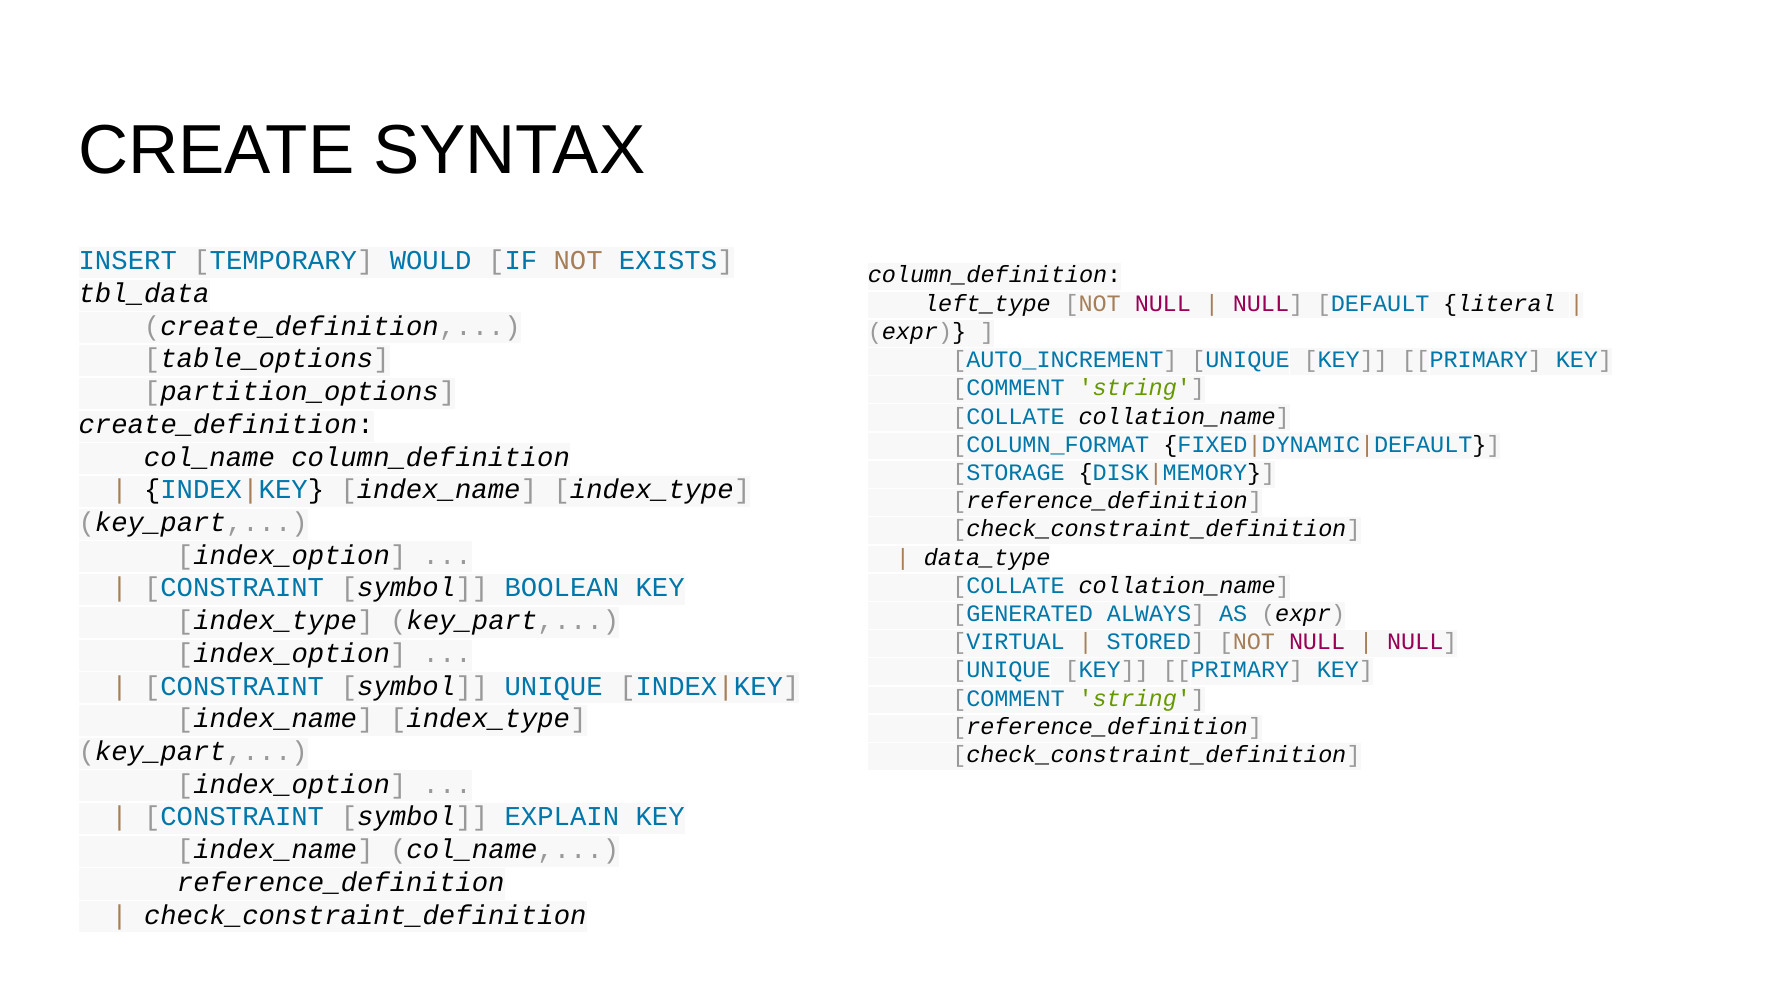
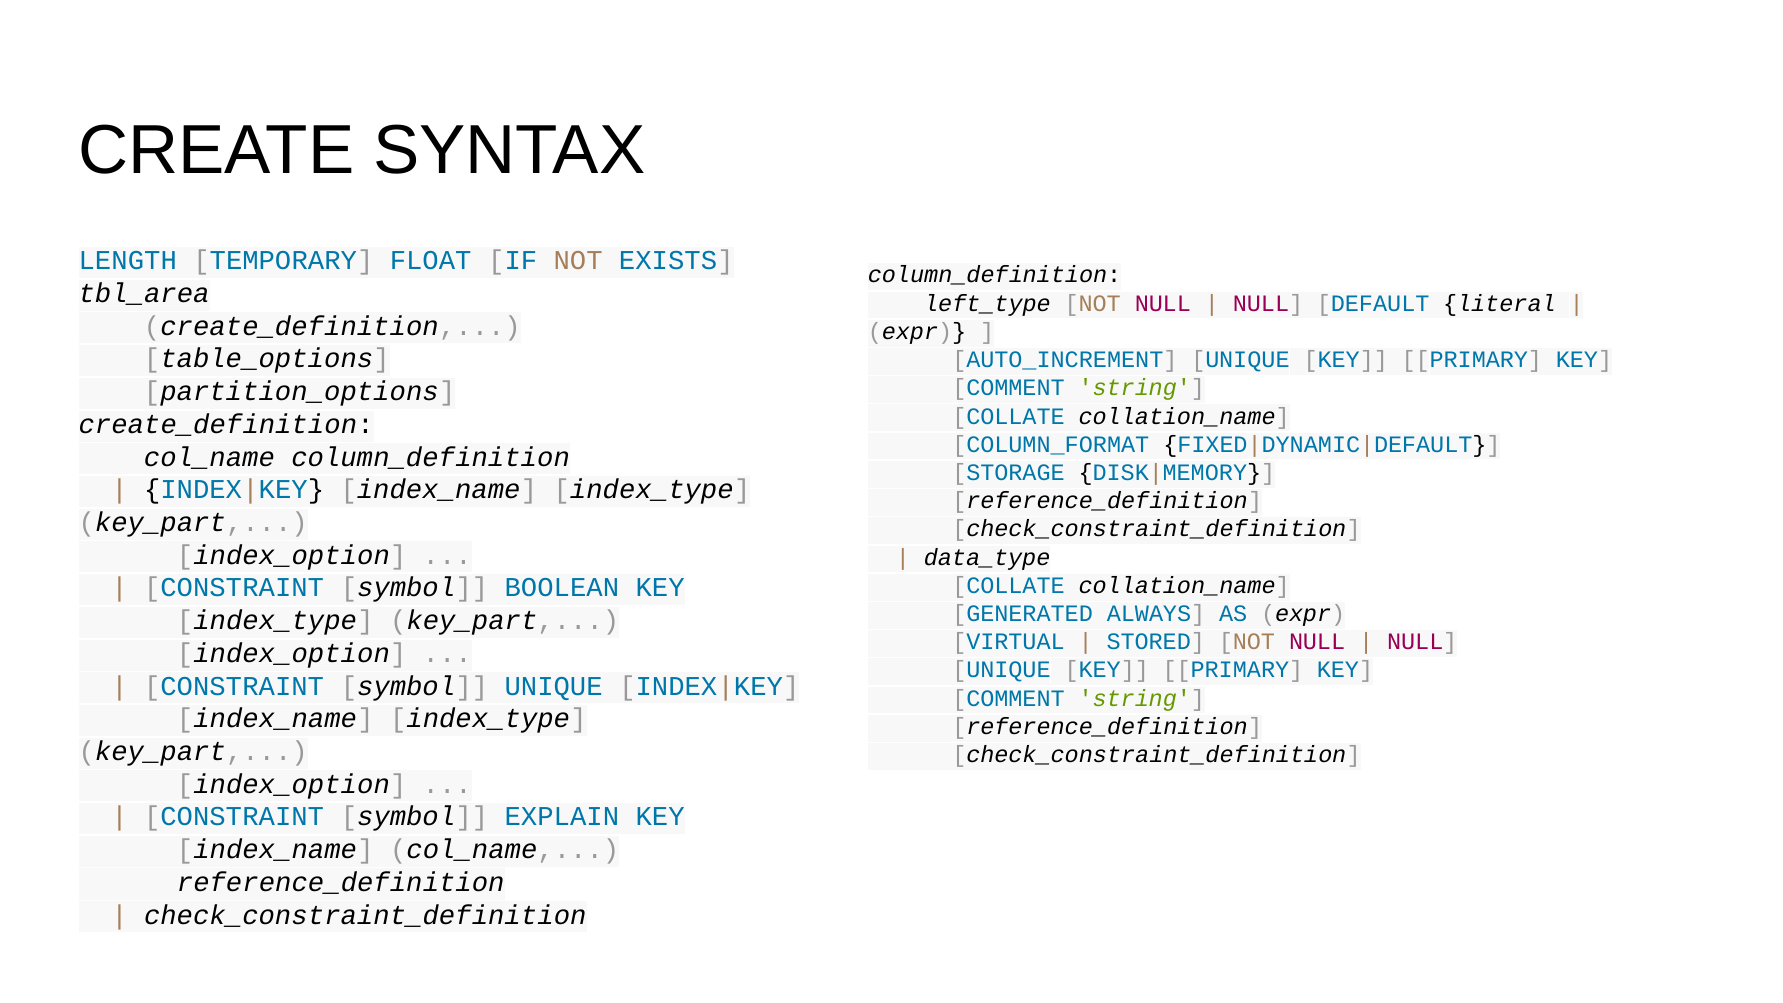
INSERT: INSERT -> LENGTH (128, 261)
WOULD: WOULD -> FLOAT (431, 261)
tbl_data: tbl_data -> tbl_area (144, 293)
